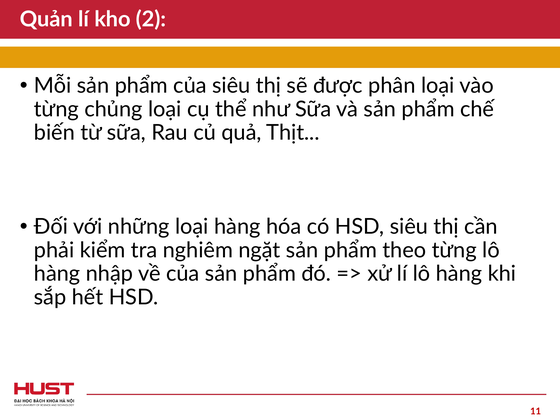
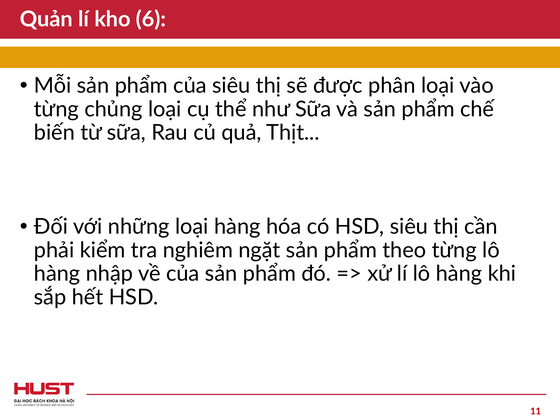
2: 2 -> 6 (151, 19)
